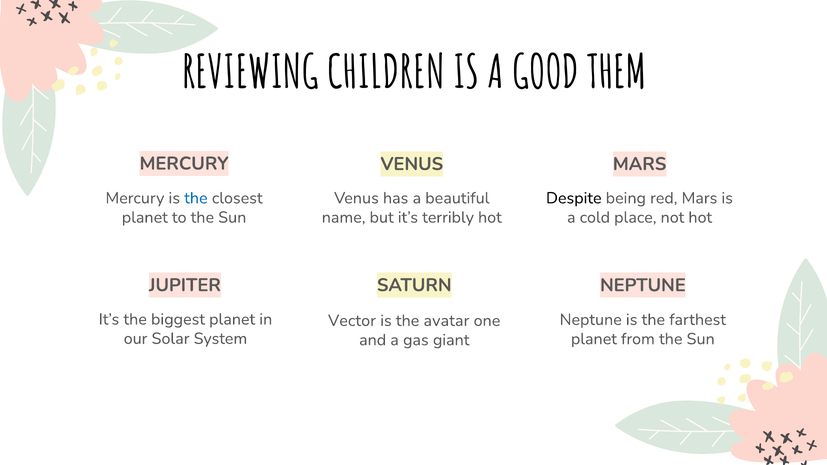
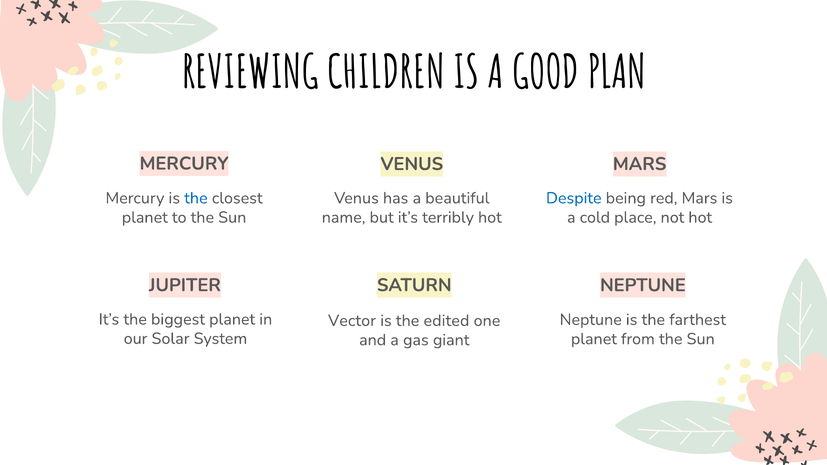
THEM: THEM -> PLAN (617, 73)
Despite colour: black -> blue (574, 198)
avatar: avatar -> edited (446, 321)
